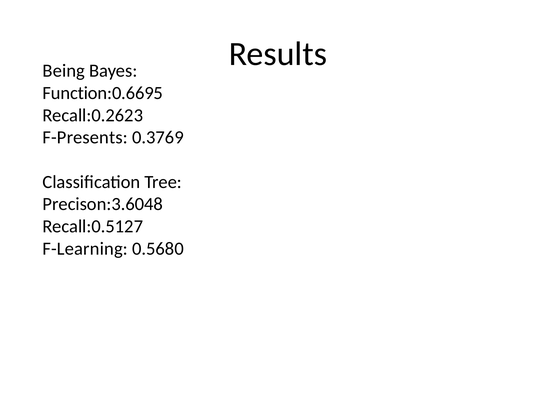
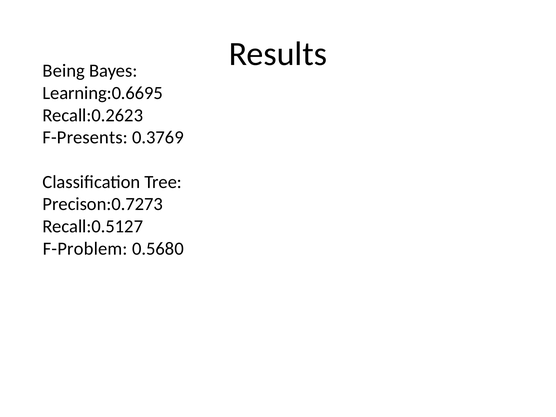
Function:0.6695: Function:0.6695 -> Learning:0.6695 (103, 93)
Precison:3.6048: Precison:3.6048 -> Precison:0.7273 (103, 204)
F-Learning: F-Learning -> F-Problem (85, 249)
